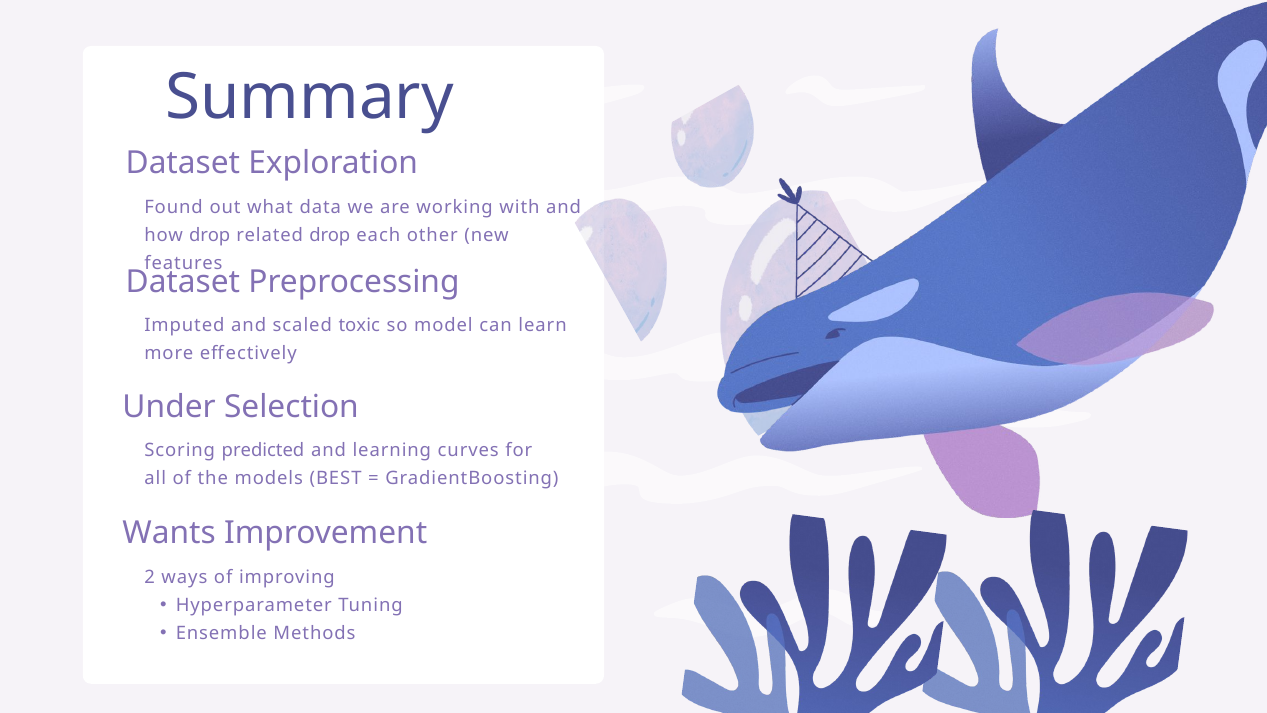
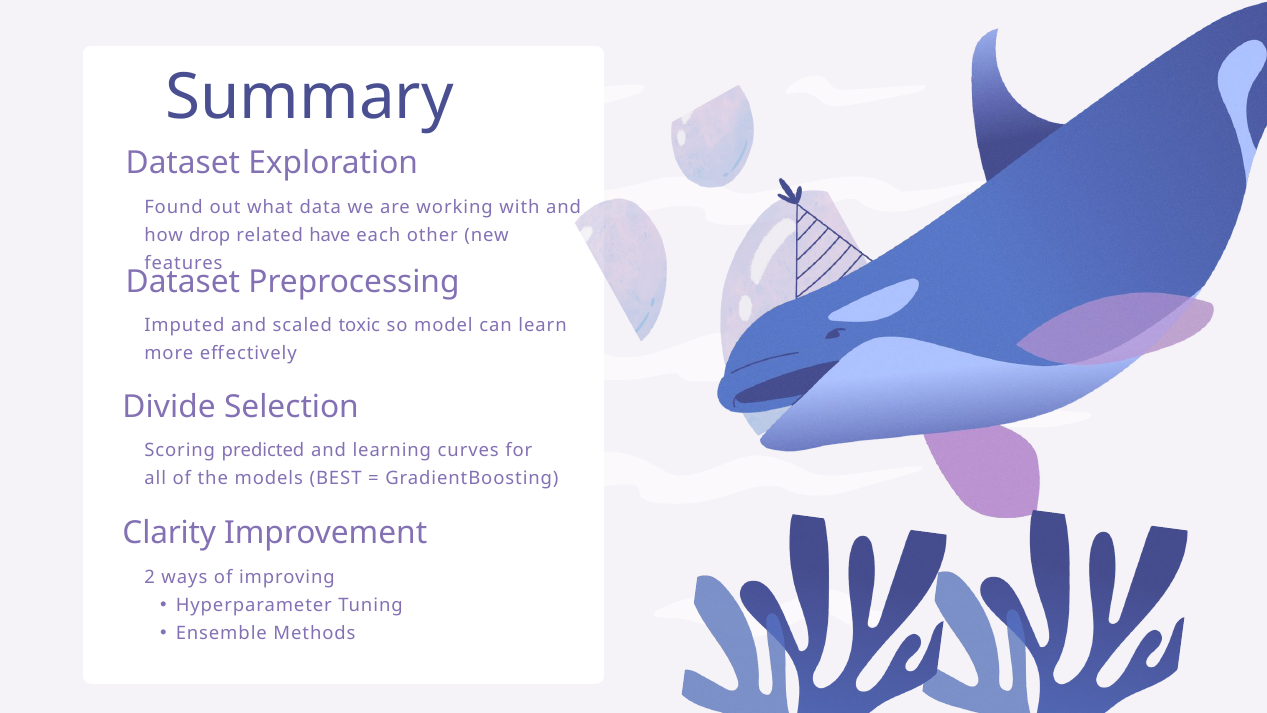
related drop: drop -> have (330, 235)
Under: Under -> Divide (169, 407)
Wants: Wants -> Clarity (169, 533)
